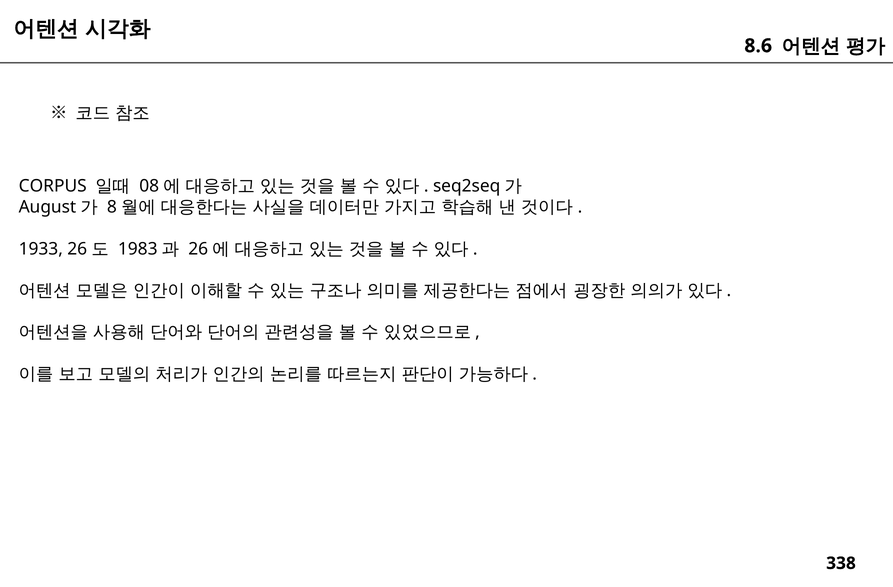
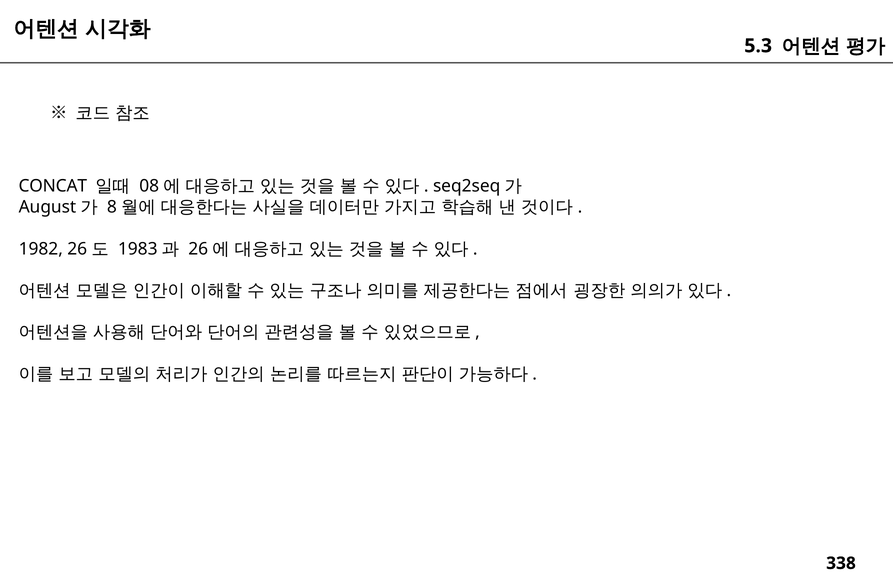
8.6: 8.6 -> 5.3 (758, 46)
CORPUS: CORPUS -> CONCAT (53, 186)
1933: 1933 -> 1982 (41, 249)
